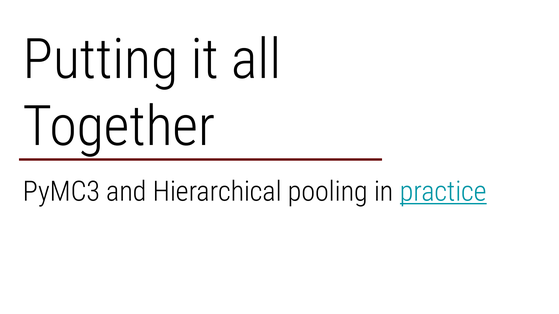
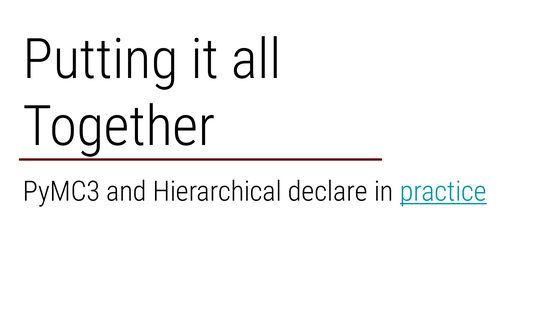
pooling: pooling -> declare (328, 192)
